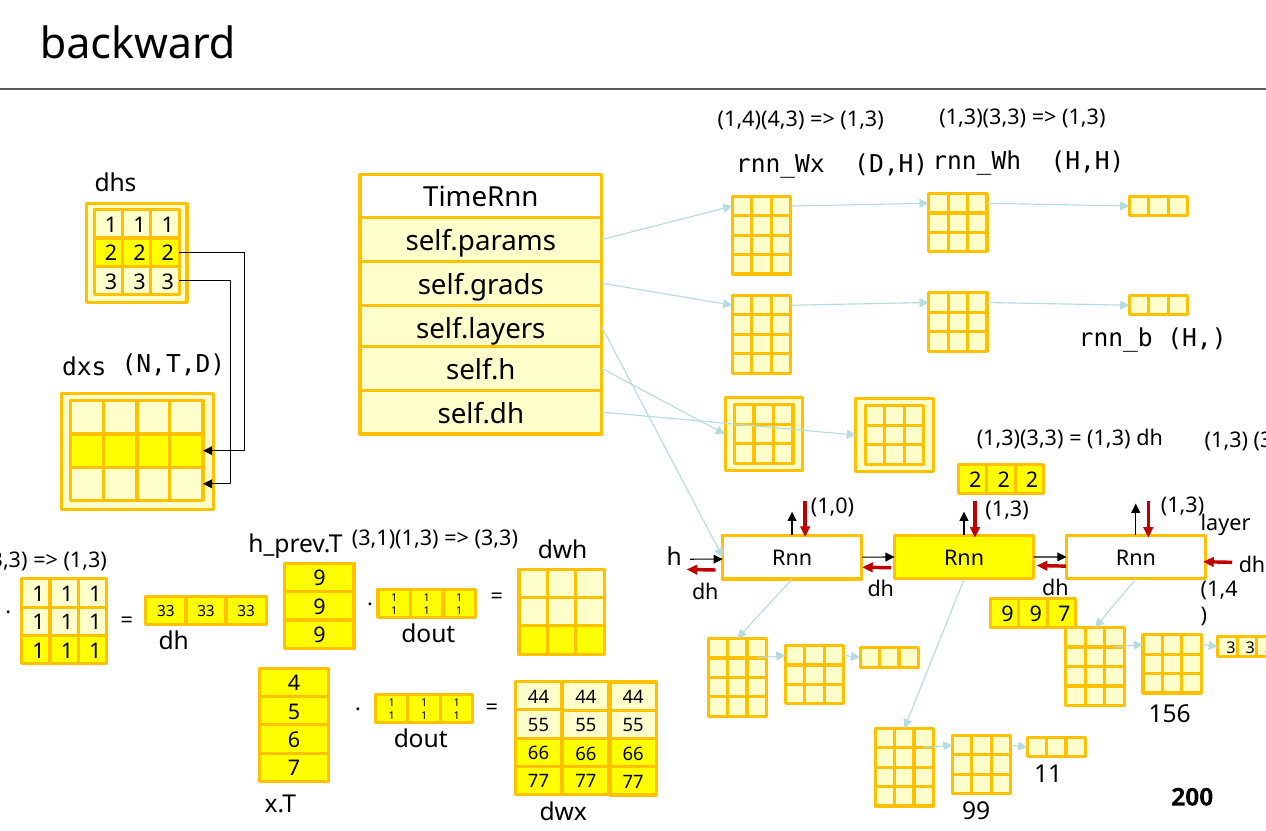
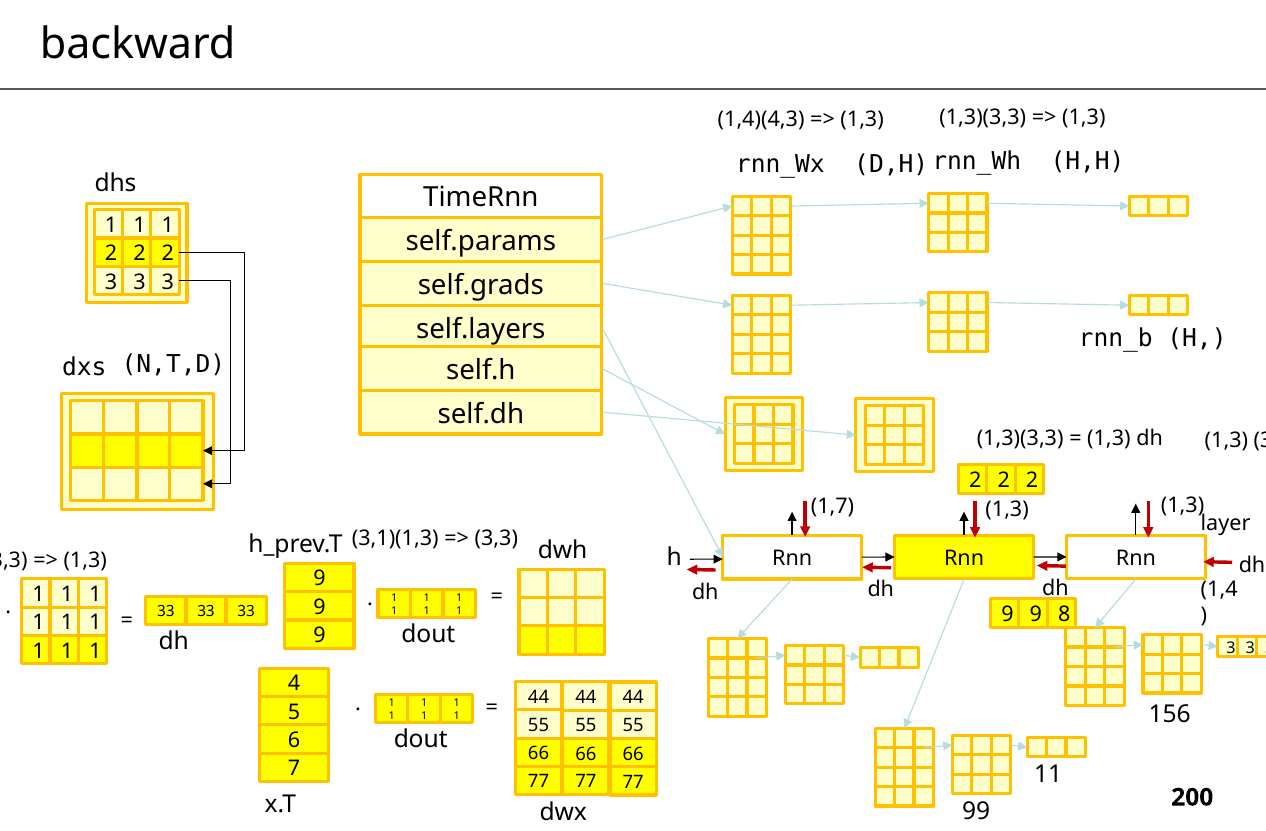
1,0: 1,0 -> 1,7 (833, 506)
9 7: 7 -> 8 (1064, 615)
